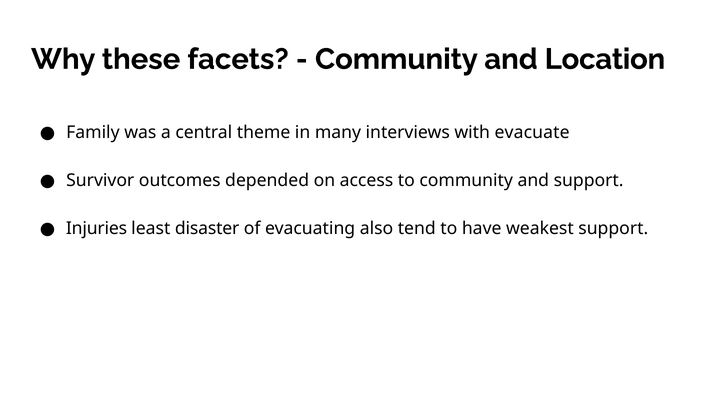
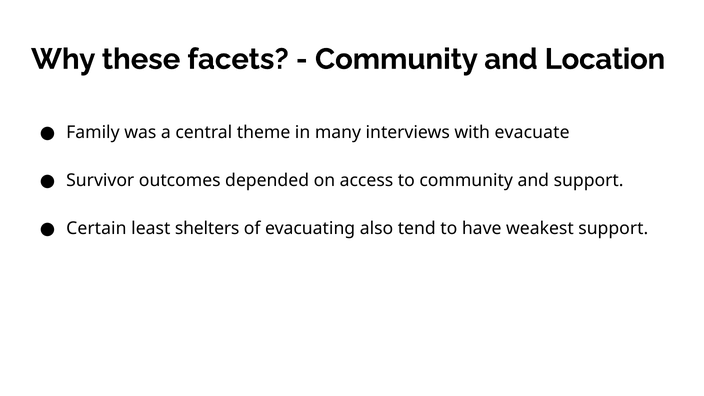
Injuries: Injuries -> Certain (96, 228)
disaster: disaster -> shelters (207, 228)
